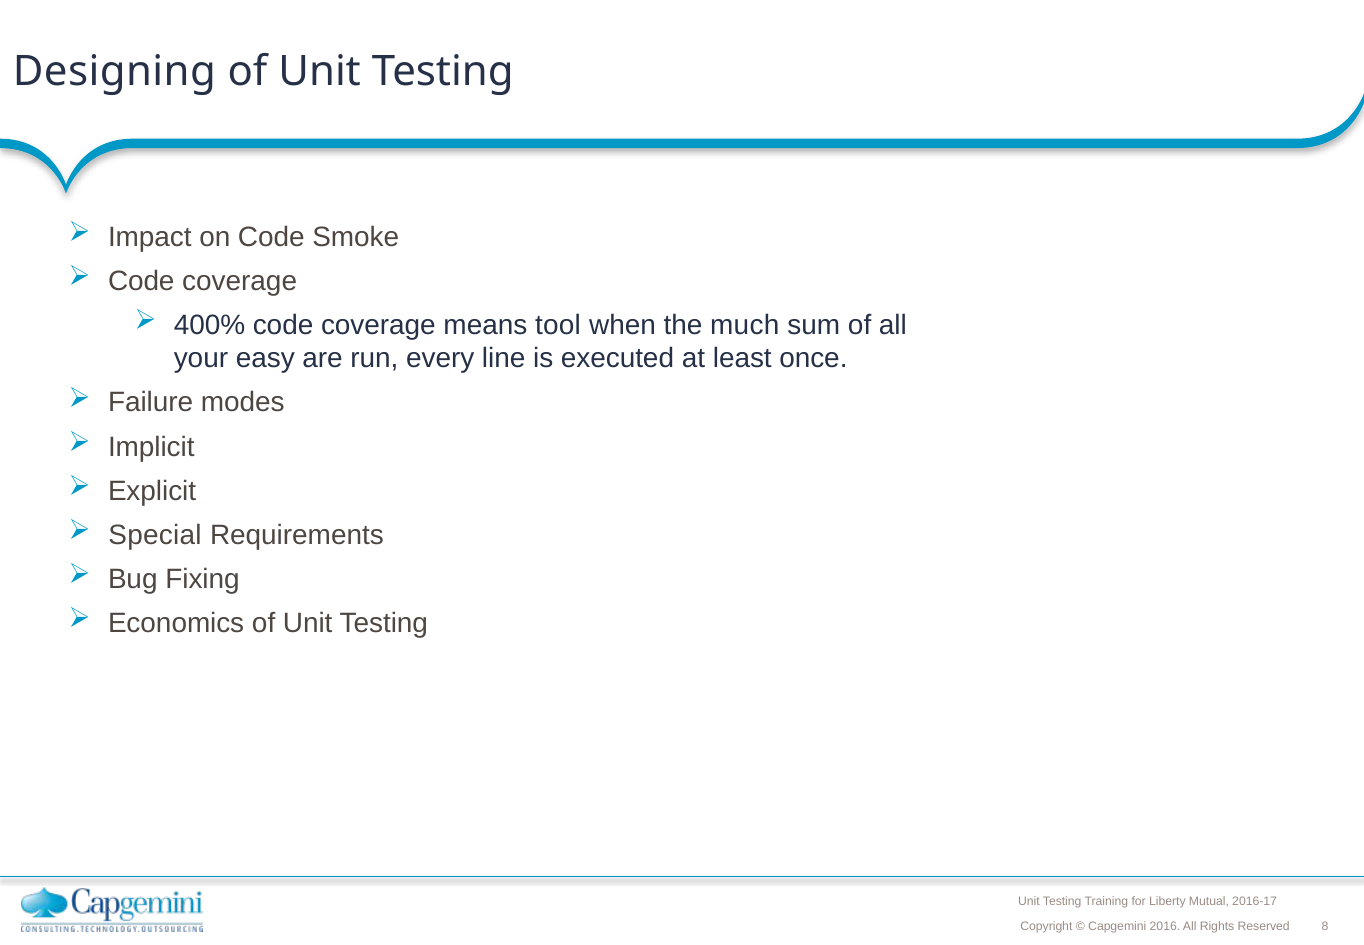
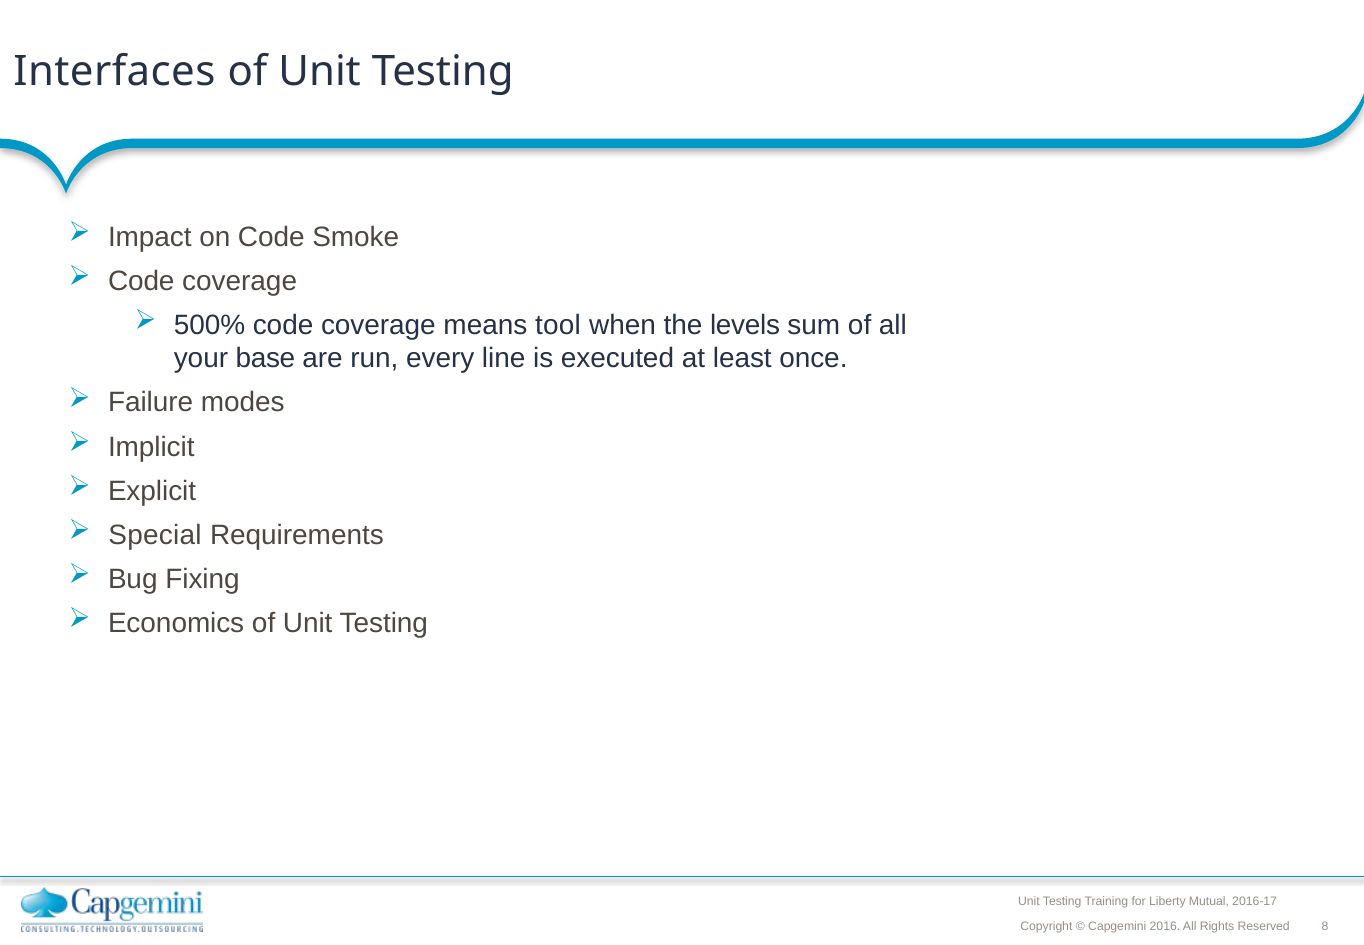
Designing: Designing -> Interfaces (114, 72)
400%: 400% -> 500% (210, 325)
much: much -> levels (745, 325)
easy: easy -> base (265, 358)
